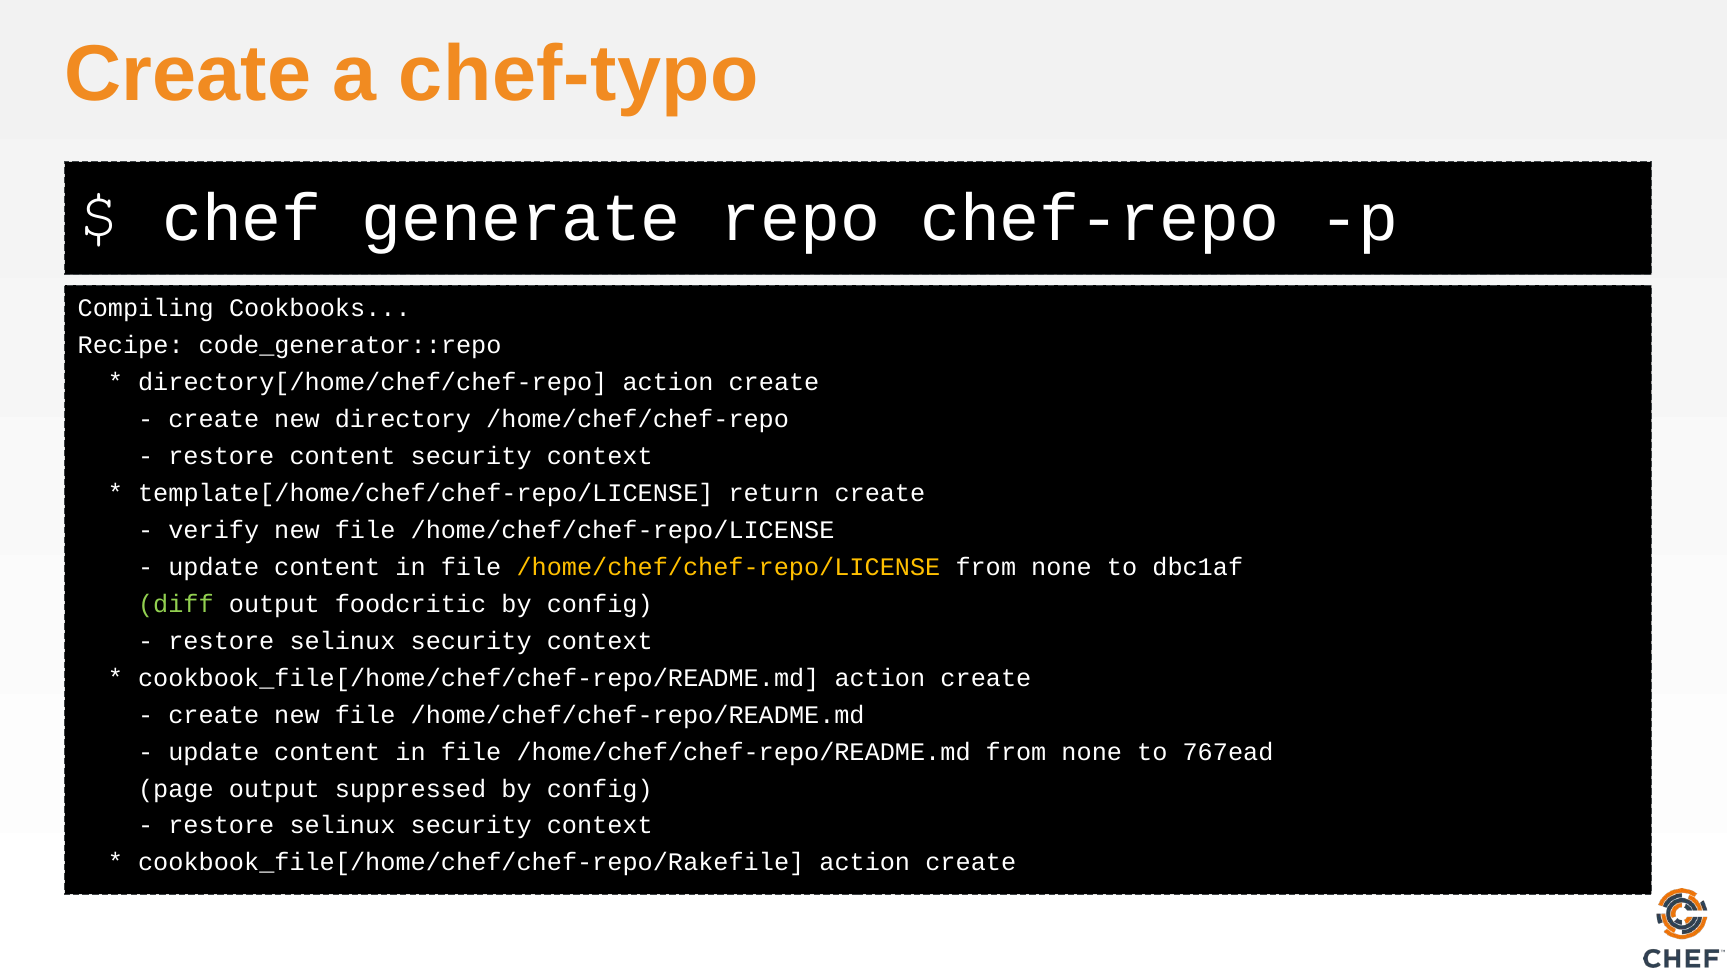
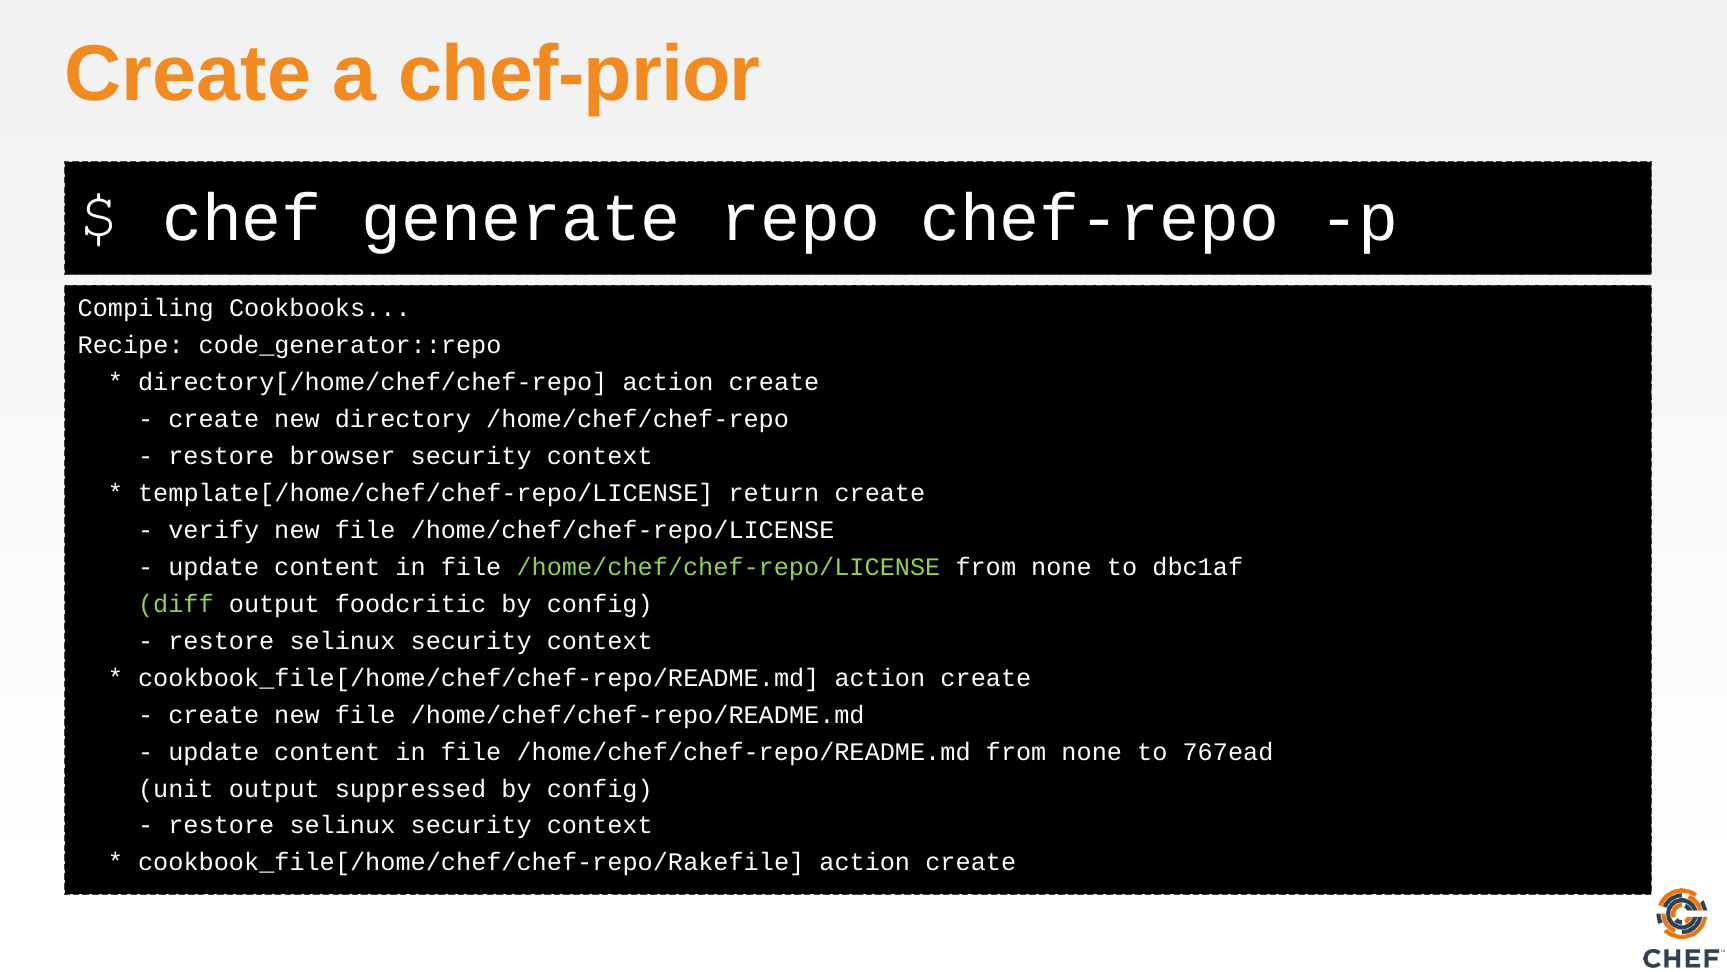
chef-typo: chef-typo -> chef-prior (580, 75)
restore content: content -> browser (342, 456)
/home/chef/chef-repo/LICENSE colour: yellow -> light green (728, 567)
page: page -> unit (176, 788)
